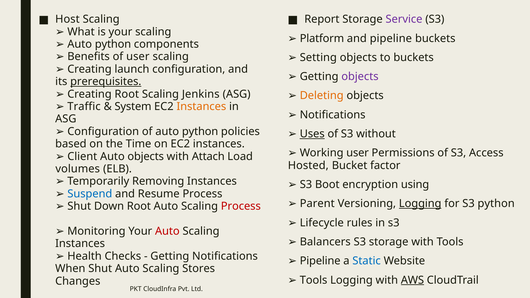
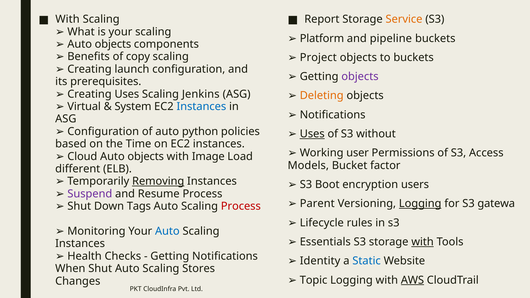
Host: Host -> With (67, 19)
Service colour: purple -> orange (404, 19)
python: python -> objects (113, 44)
Setting: Setting -> Project (318, 57)
of user: user -> copy (138, 57)
prerequisites underline: present -> none (106, 82)
Creating Root: Root -> Uses (127, 94)
Traffic: Traffic -> Virtual (84, 107)
Instances colour: orange -> blue (201, 107)
Client: Client -> Cloud (82, 156)
Attach: Attach -> Image (208, 156)
Hosted: Hosted -> Models (308, 165)
volumes: volumes -> different (78, 169)
Removing underline: none -> present (158, 181)
using: using -> users (415, 185)
Suspend colour: blue -> purple (90, 194)
S3 python: python -> gatewa (496, 204)
Down Root: Root -> Tags (139, 206)
Auto colour: red -> blue (167, 231)
Balancers: Balancers -> Essentials (325, 242)
with underline: none -> present (423, 242)
Pipeline: Pipeline -> Identity (320, 261)
Tools: Tools -> Topic (314, 280)
